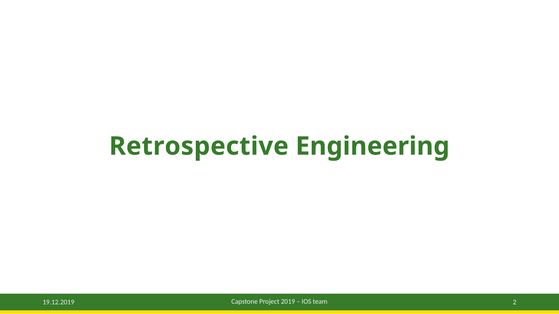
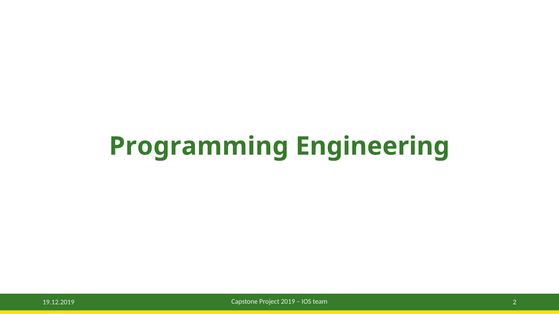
Retrospective: Retrospective -> Programming (199, 146)
